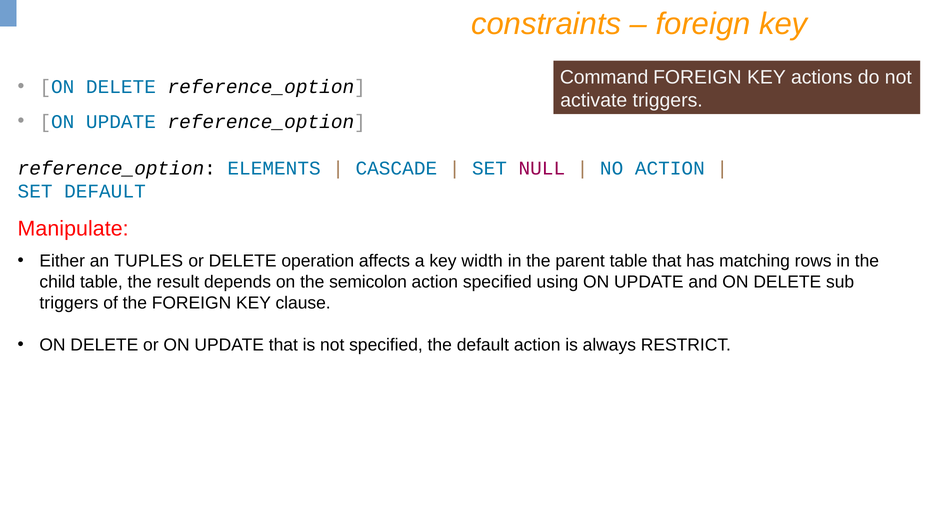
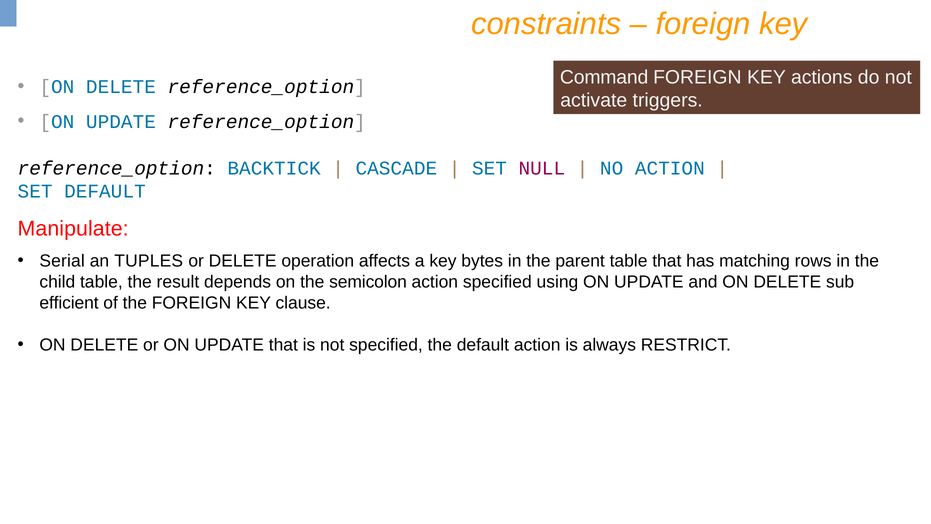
ELEMENTS: ELEMENTS -> BACKTICK (274, 168)
Either: Either -> Serial (62, 261)
width: width -> bytes (482, 261)
triggers: triggers -> efficient (69, 303)
